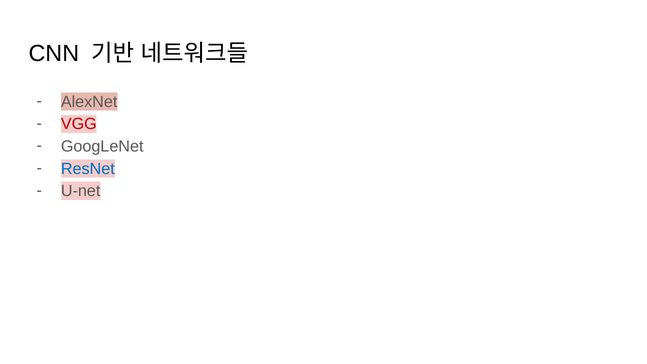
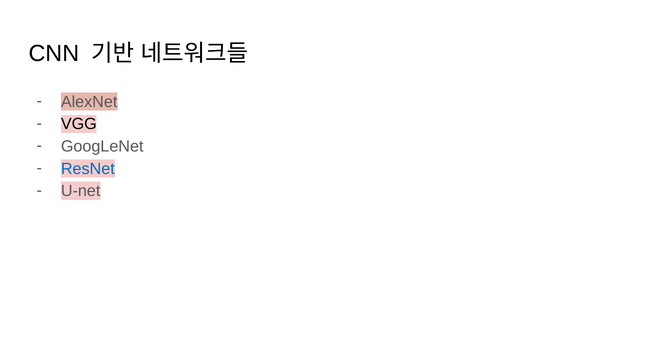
VGG colour: red -> black (79, 124)
